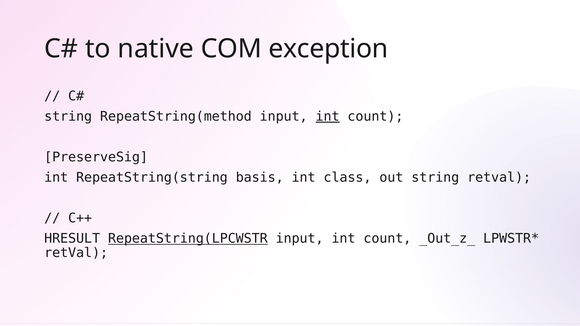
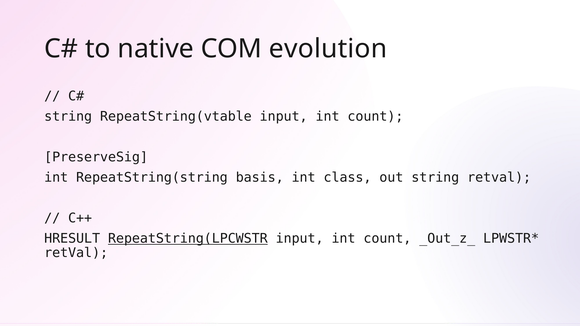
exception: exception -> evolution (328, 49)
RepeatString(method: RepeatString(method -> RepeatString(vtable (176, 116)
int underline: present -> none (328, 116)
